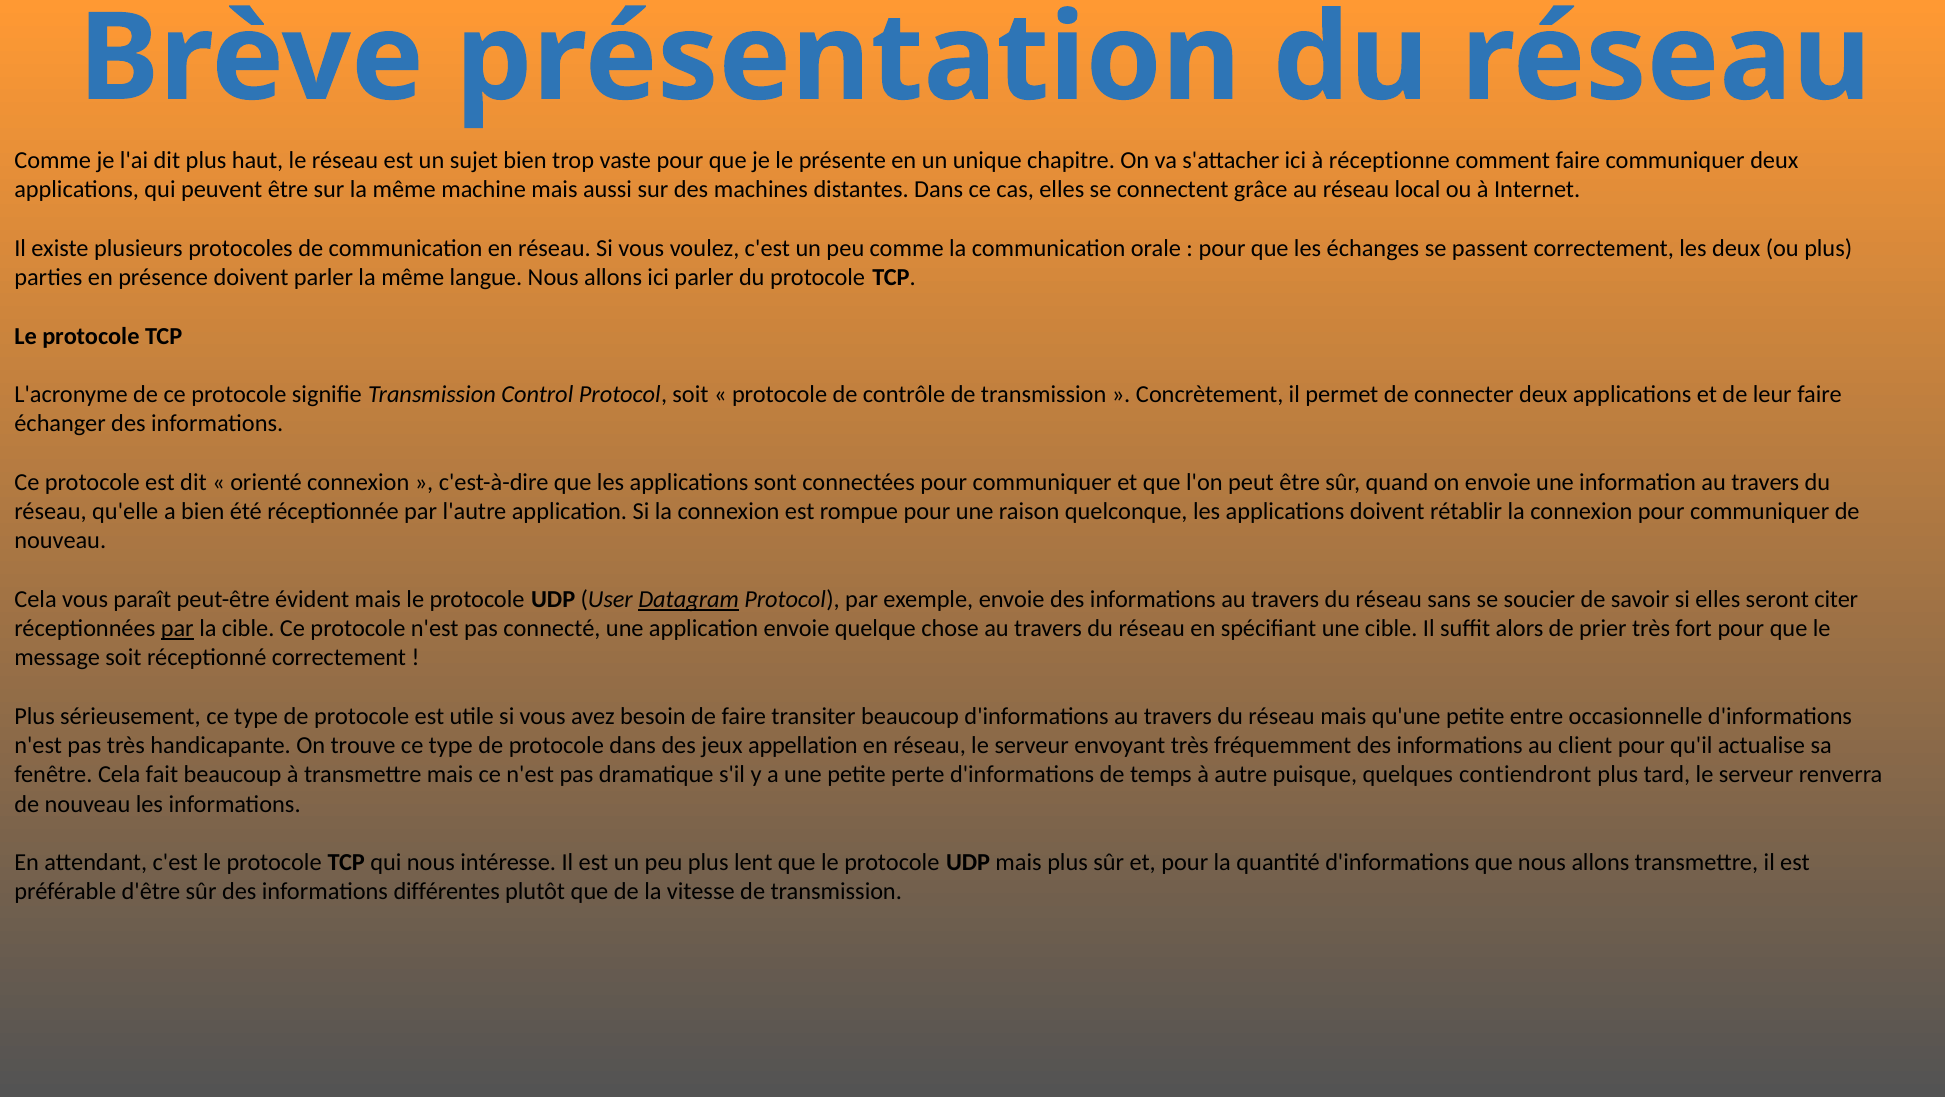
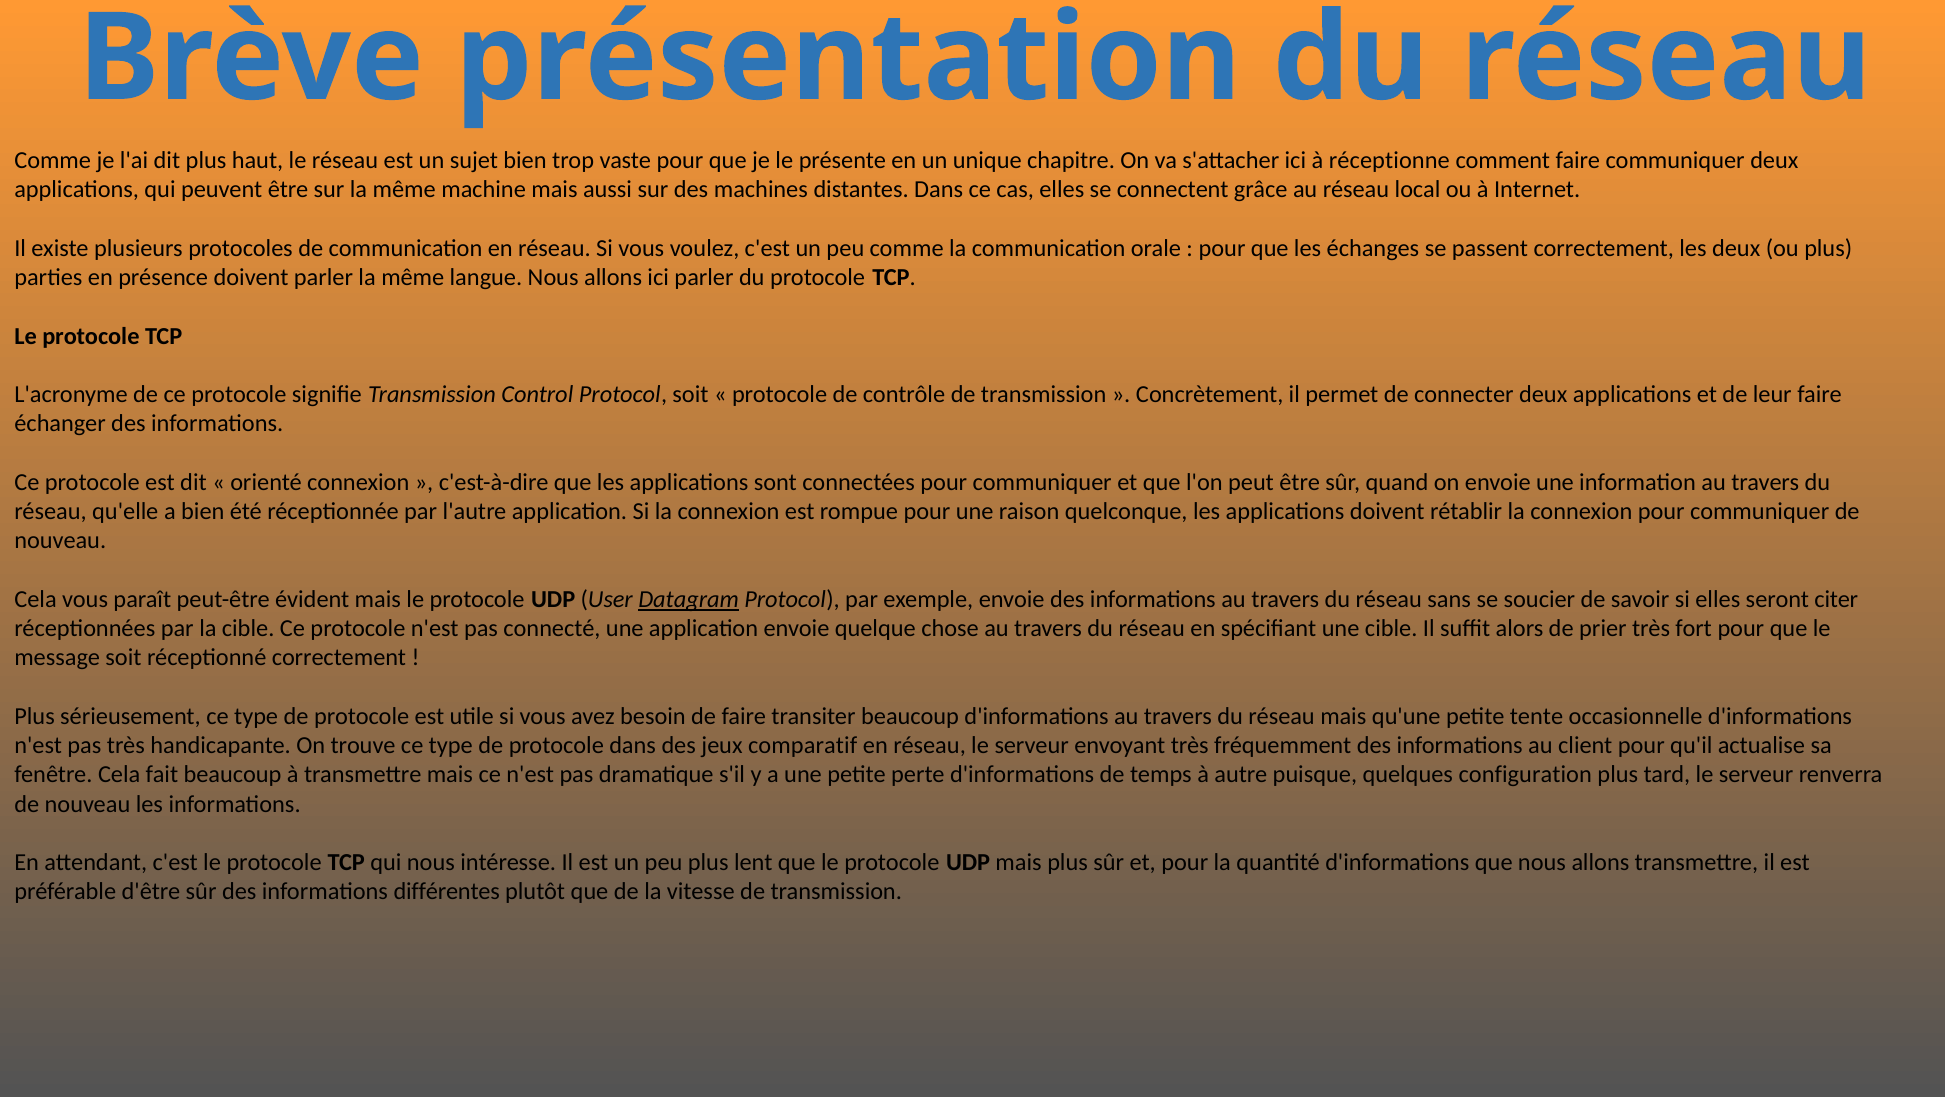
par underline: present -> none (177, 629)
entre: entre -> tente (1536, 716)
appellation: appellation -> comparatif (803, 746)
contiendront: contiendront -> configuration (1525, 775)
